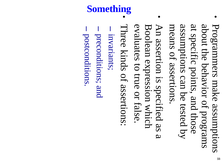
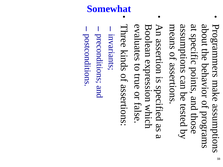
Something: Something -> Somewhat (109, 9)
